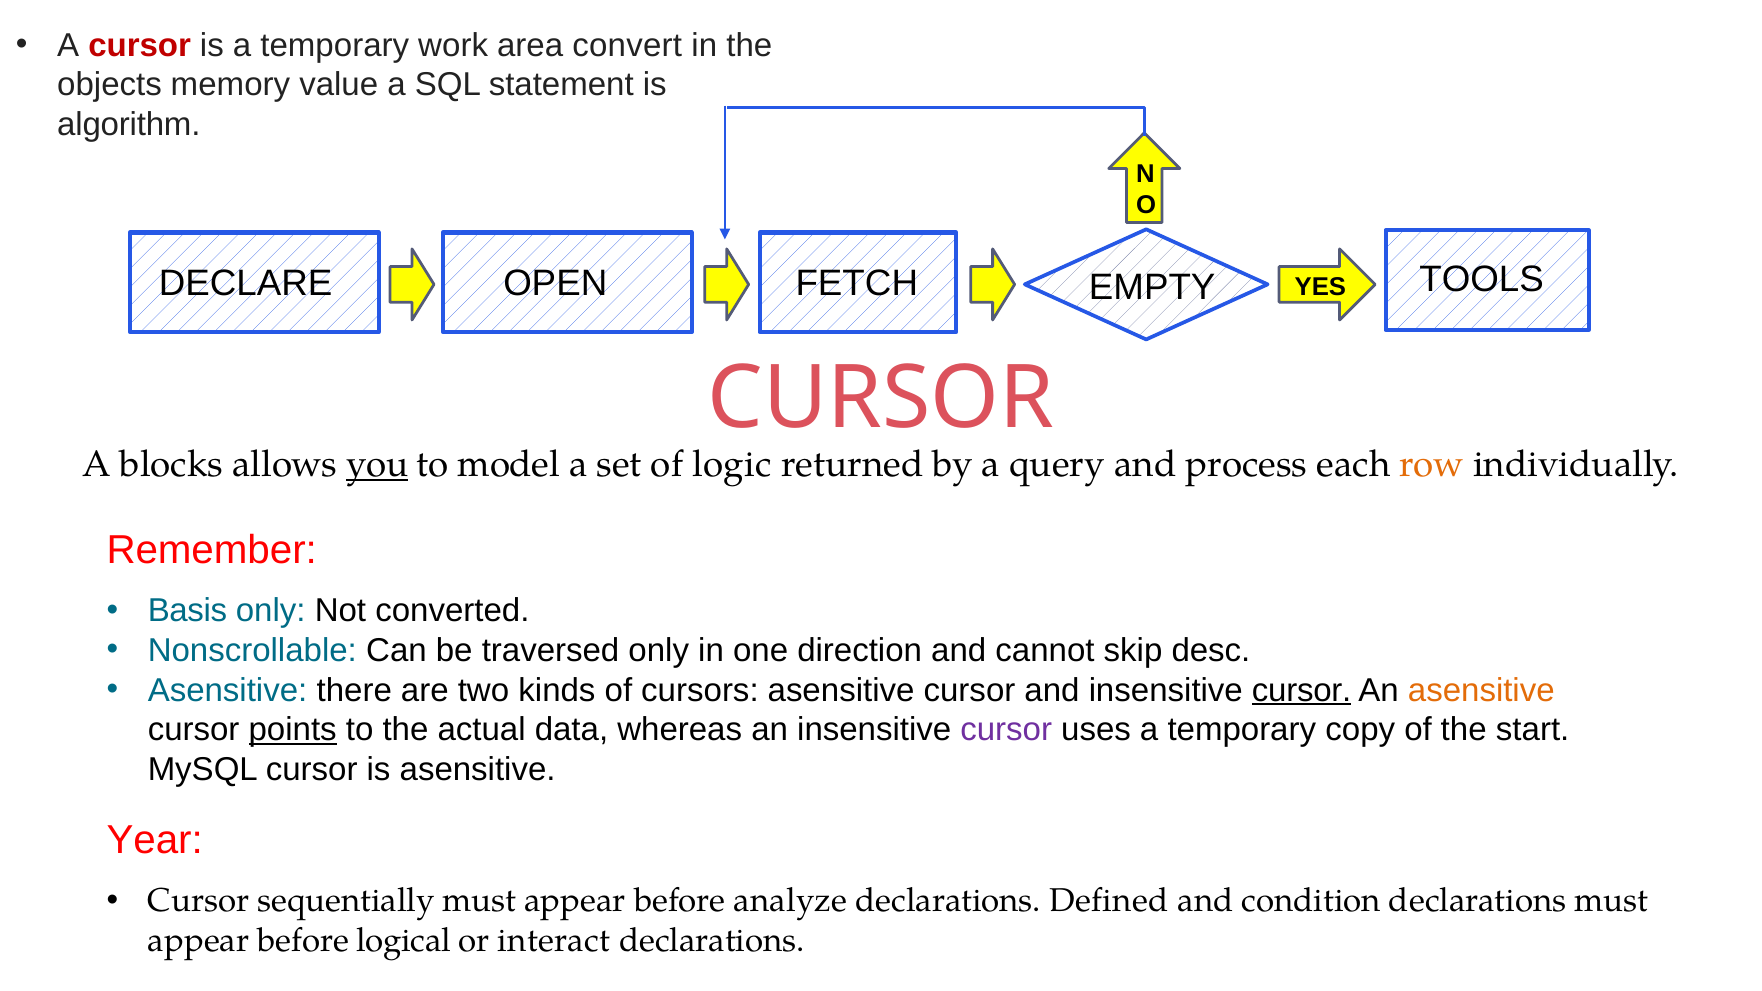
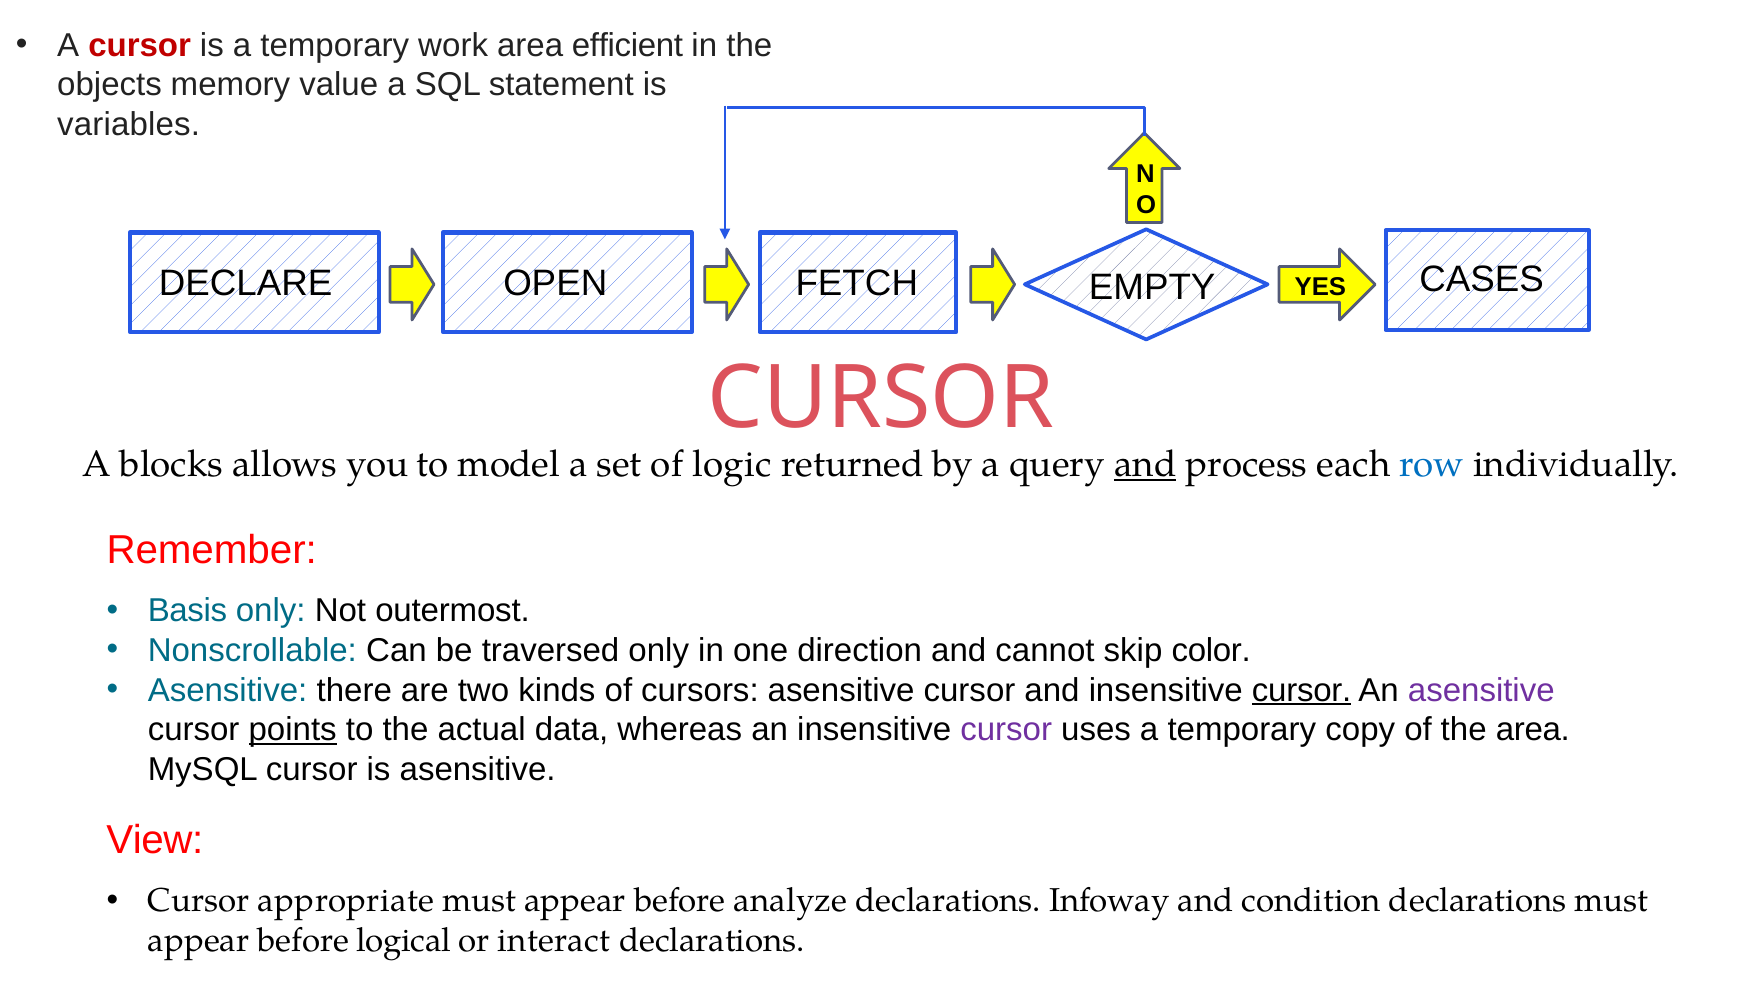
convert: convert -> efficient (627, 45)
algorithm: algorithm -> variables (129, 125)
TOOLS: TOOLS -> CASES (1482, 280)
you underline: present -> none (377, 464)
and underline: none -> present (1145, 464)
row colour: orange -> blue (1432, 464)
converted: converted -> outermost (453, 611)
desc: desc -> color (1211, 651)
asensitive colour: orange -> purple (1481, 690)
the start: start -> area (1533, 730)
Year: Year -> View (155, 840)
sequentially: sequentially -> appropriate (346, 901)
Defined: Defined -> Infoway (1109, 901)
